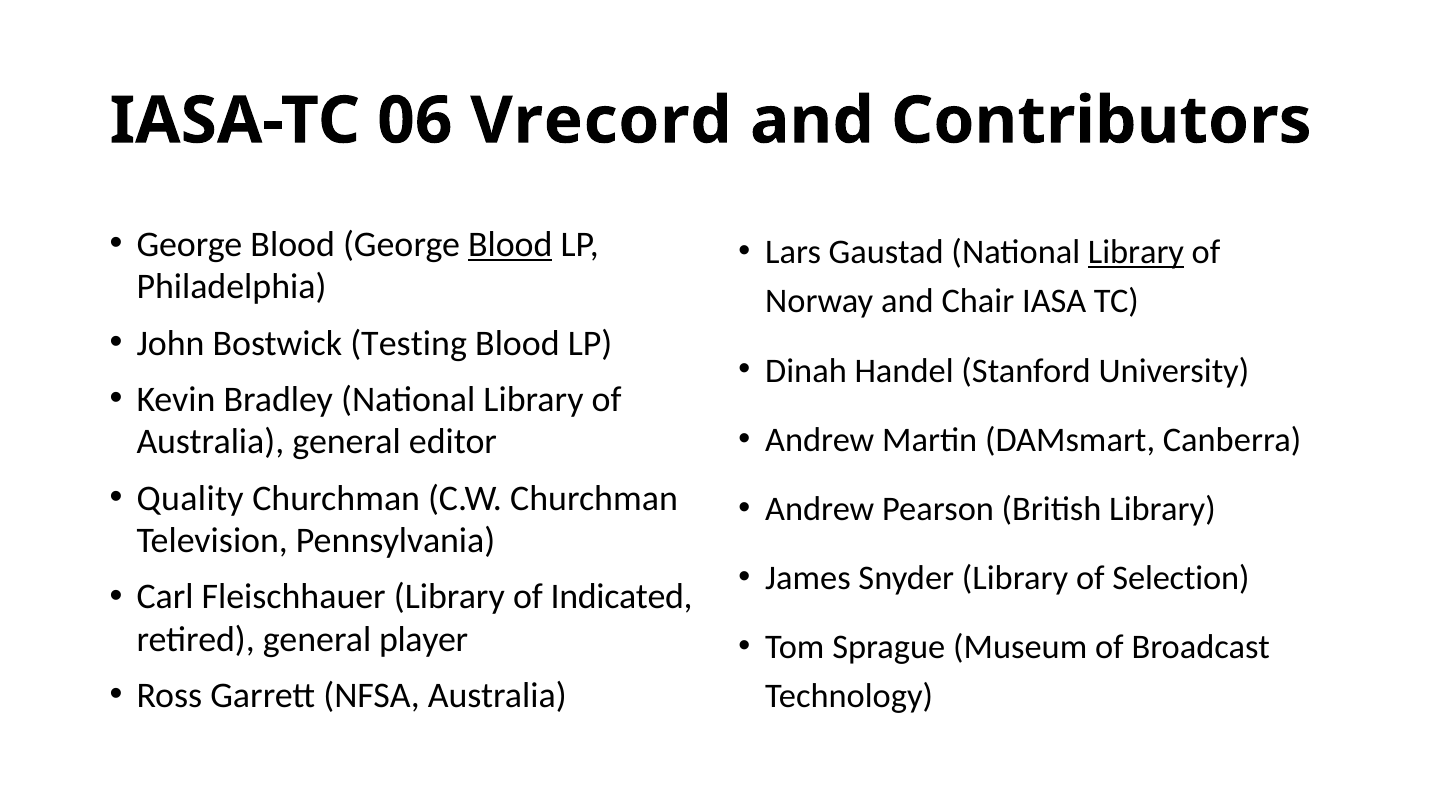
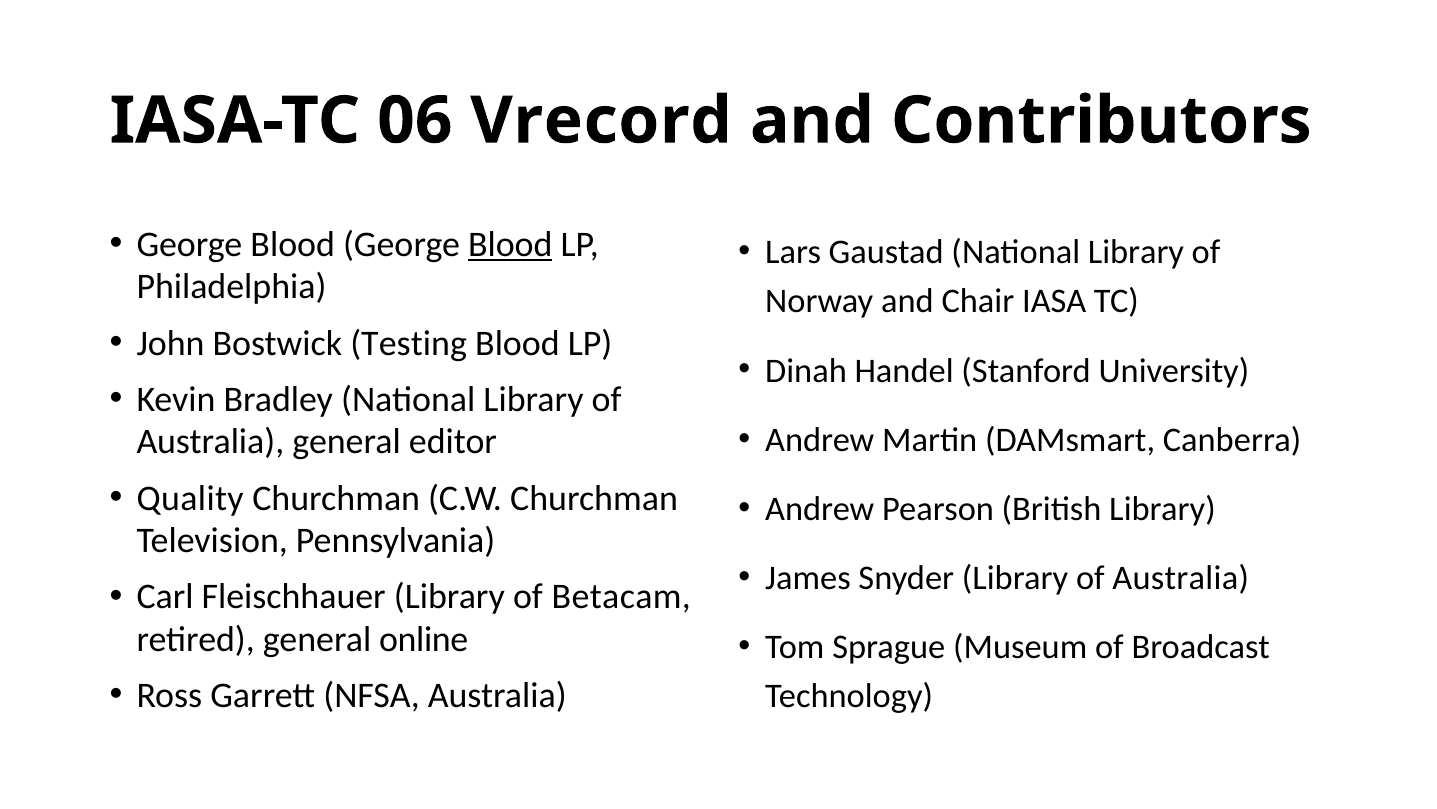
Library underline: present -> none (1136, 252)
Snyder Library of Selection: Selection -> Australia (1181, 577)
Indicated: Indicated -> Betacam (621, 596)
player: player -> online (424, 639)
